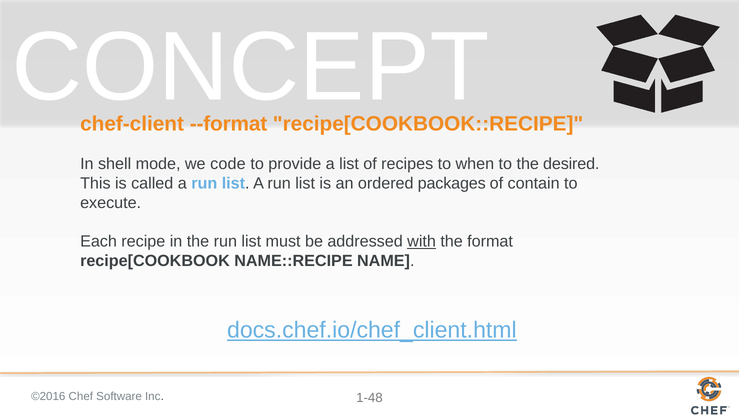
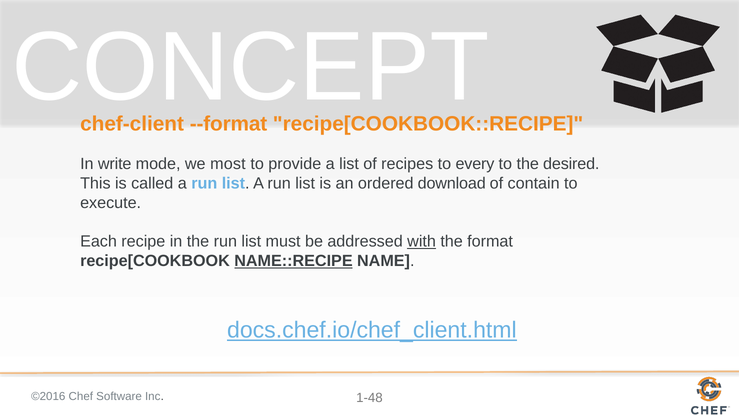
shell: shell -> write (115, 164)
code: code -> most (228, 164)
when: when -> every (475, 164)
packages: packages -> download (452, 183)
NAME::RECIPE underline: none -> present (293, 261)
